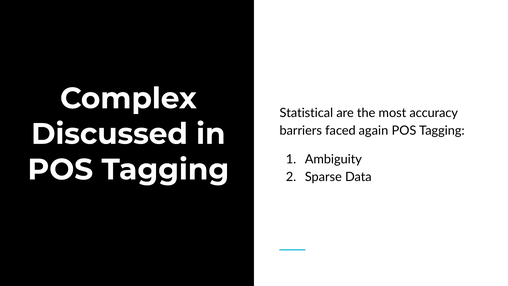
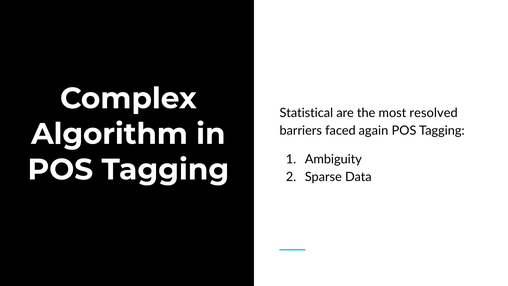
accuracy: accuracy -> resolved (434, 113)
Discussed: Discussed -> Algorithm (109, 134)
